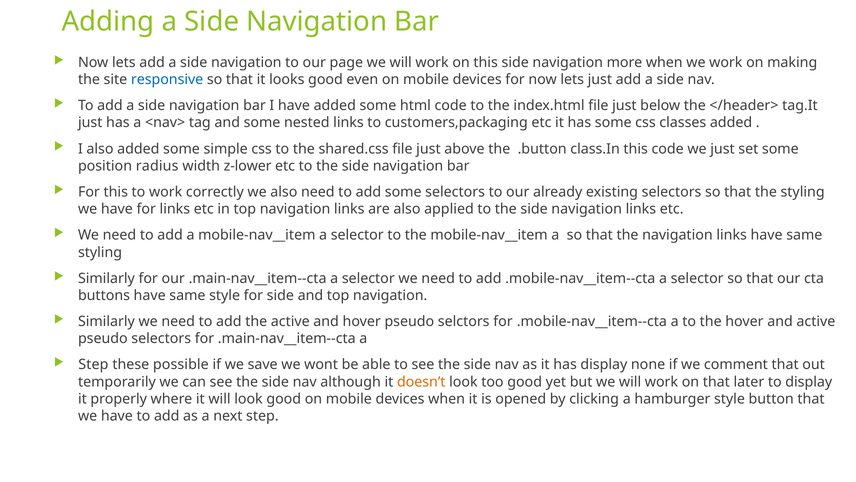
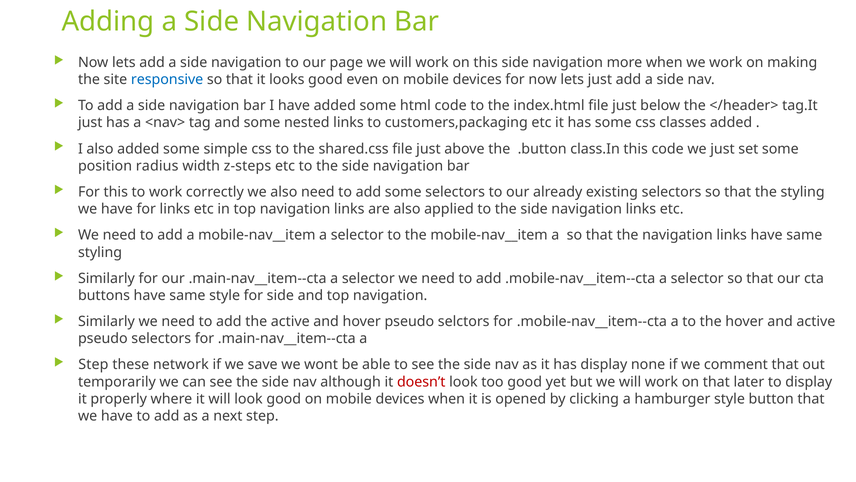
z-lower: z-lower -> z-steps (248, 166)
possible: possible -> network (181, 364)
doesn’t colour: orange -> red (421, 382)
